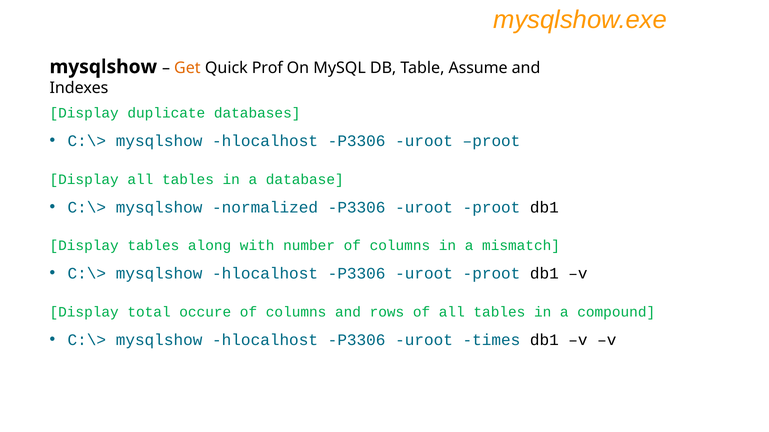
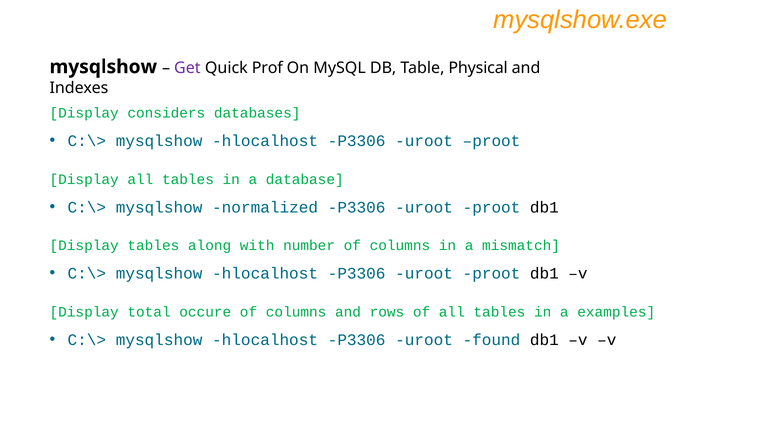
Get colour: orange -> purple (187, 68)
Assume: Assume -> Physical (478, 68)
duplicate: duplicate -> considers (166, 113)
compound: compound -> examples (616, 312)
times: times -> found (491, 340)
